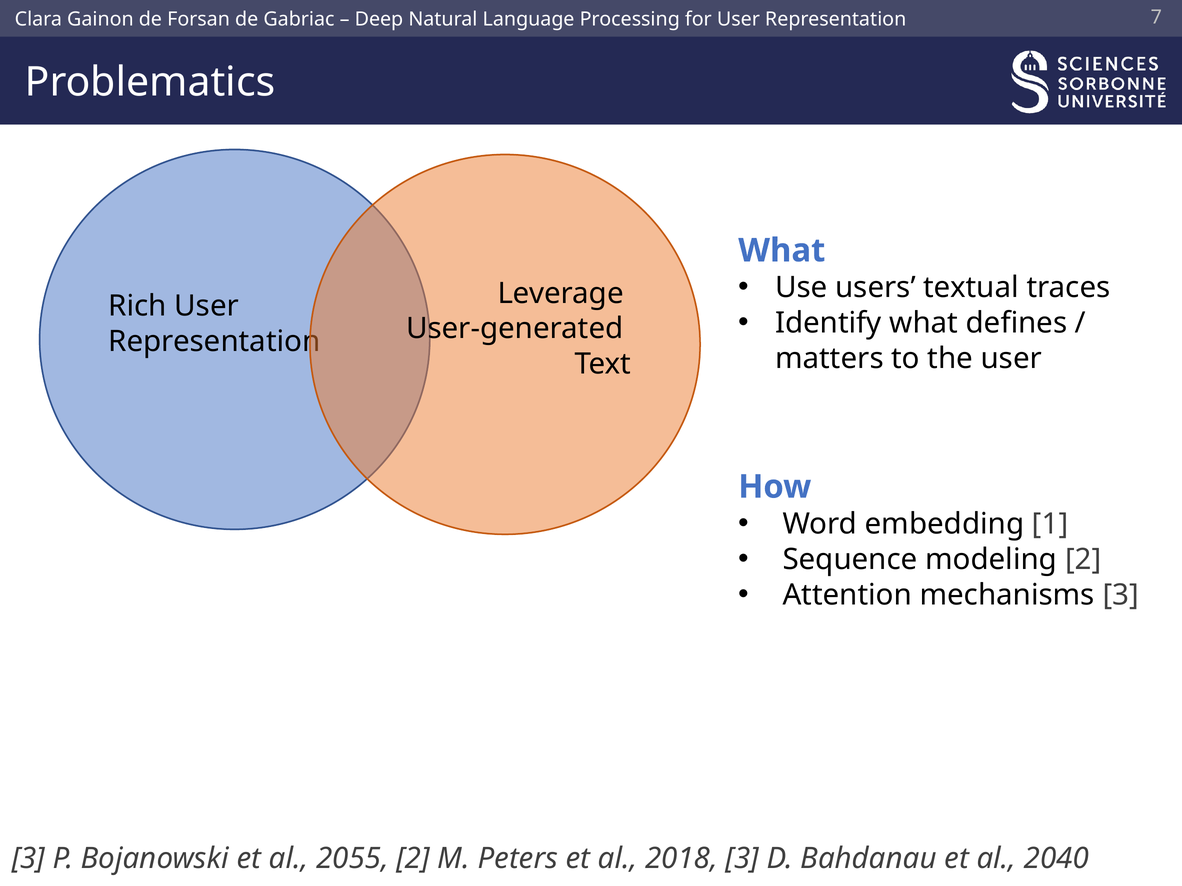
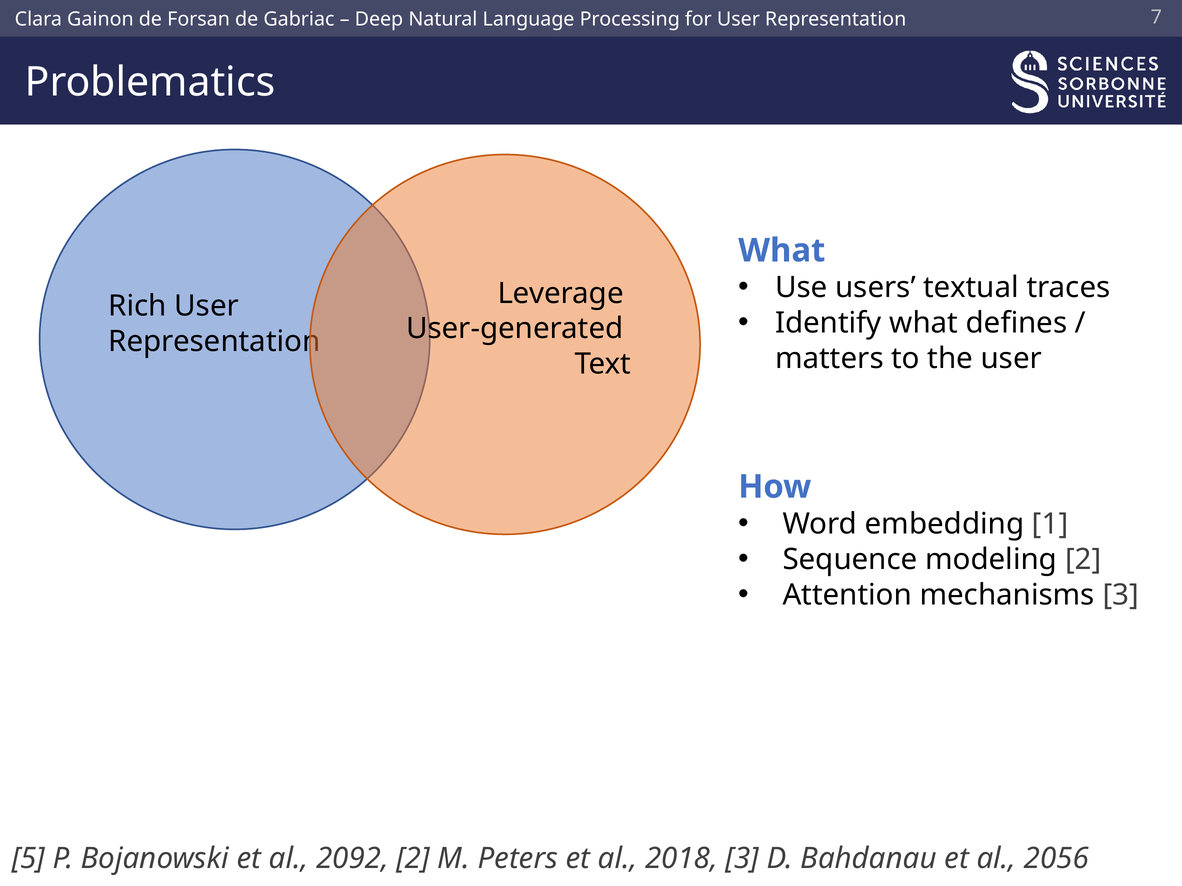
3: 3 -> 5 (28, 859)
2055: 2055 -> 2092 (352, 859)
2040: 2040 -> 2056 (1056, 859)
